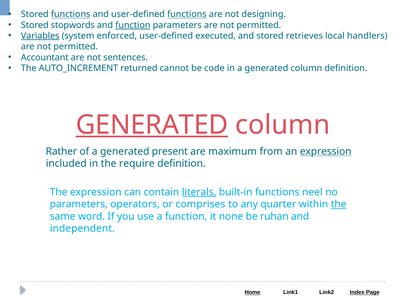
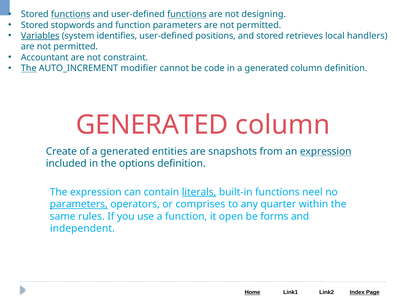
function underline: present -> none (133, 25)
enforced: enforced -> identifies (117, 36)
executed: executed -> positions (216, 36)
sentences: sentences -> constraint (126, 58)
The underline: none -> present (29, 68)
returned: returned -> modifier (139, 68)
GENERATED underline: present -> none (152, 125)
Rather: Rather -> Create (61, 152)
present: present -> entities (170, 152)
maximum: maximum -> snapshots (233, 152)
require: require -> options (137, 164)
parameters underline: none -> present (79, 205)
the underline: present -> none (339, 205)
word: word -> rules (91, 217)
none: none -> open (231, 217)
ruhan: ruhan -> forms (274, 217)
